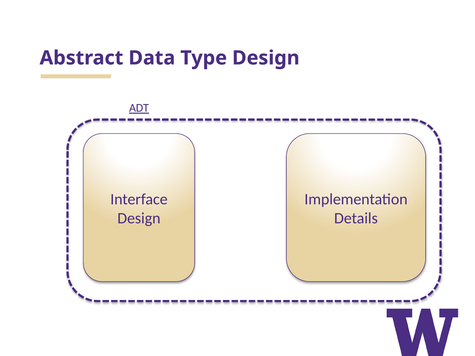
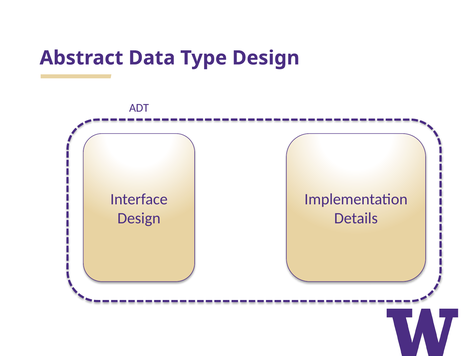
ADT underline: present -> none (139, 108)
